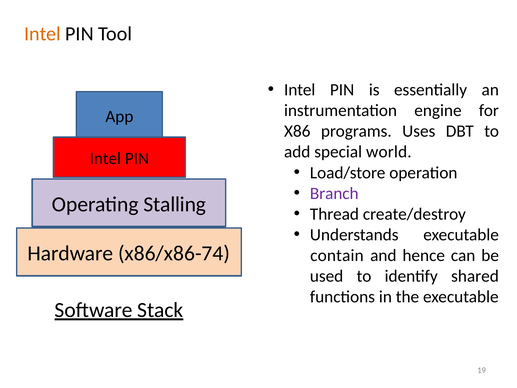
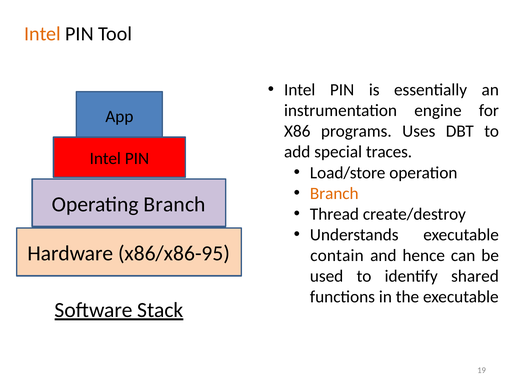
world: world -> traces (389, 152)
Branch colour: purple -> orange (334, 193)
Operating Stalling: Stalling -> Branch (175, 204)
x86/x86-74: x86/x86-74 -> x86/x86-95 (174, 253)
